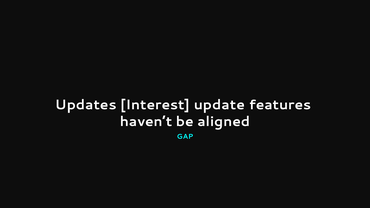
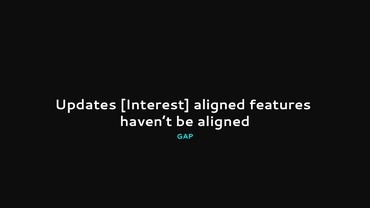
Interest update: update -> aligned (220, 105)
